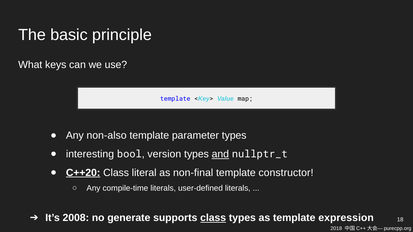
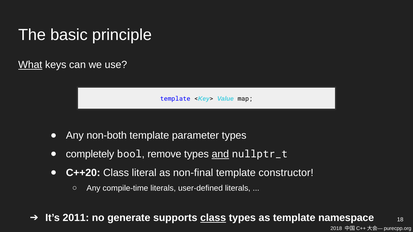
What underline: none -> present (30, 65)
non-also: non-also -> non-both (107, 136)
interesting: interesting -> completely (90, 154)
version: version -> remove (164, 154)
C++20 underline: present -> none (83, 173)
2008: 2008 -> 2011 (76, 218)
expression: expression -> namespace (346, 218)
